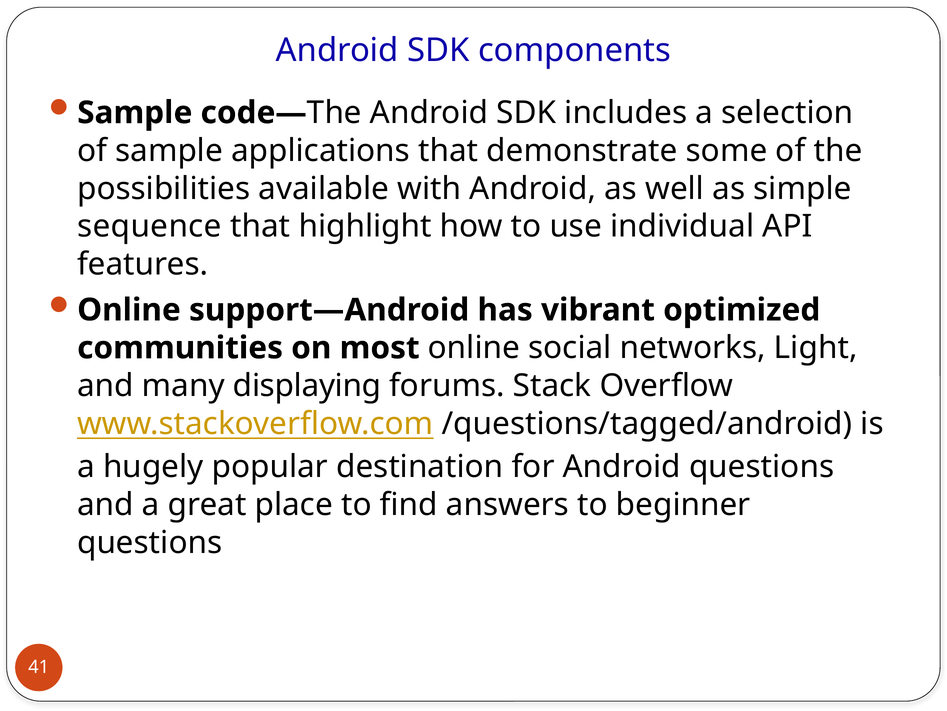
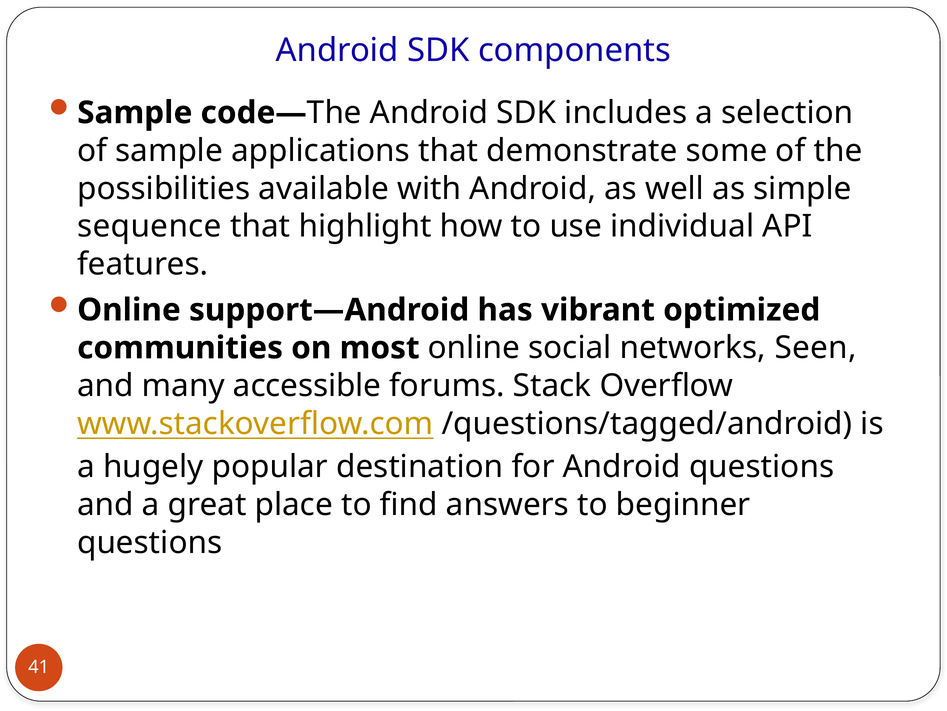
Light: Light -> Seen (816, 348)
displaying: displaying -> accessible (307, 385)
